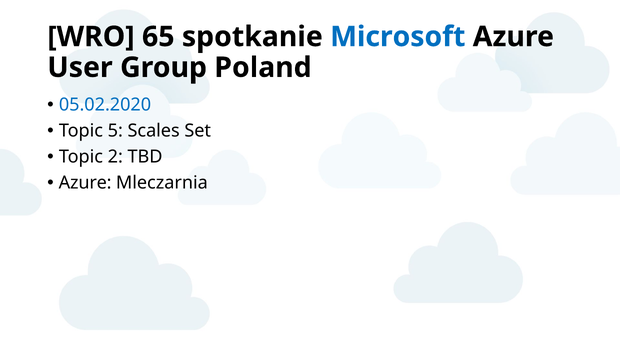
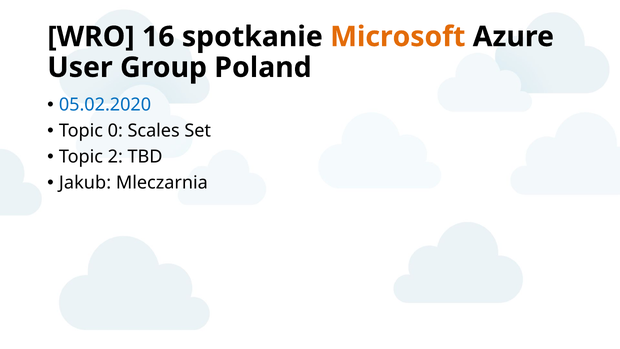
65: 65 -> 16 (158, 37)
Microsoft colour: blue -> orange (398, 37)
5: 5 -> 0 (115, 131)
Azure: Azure -> Jakub (85, 183)
